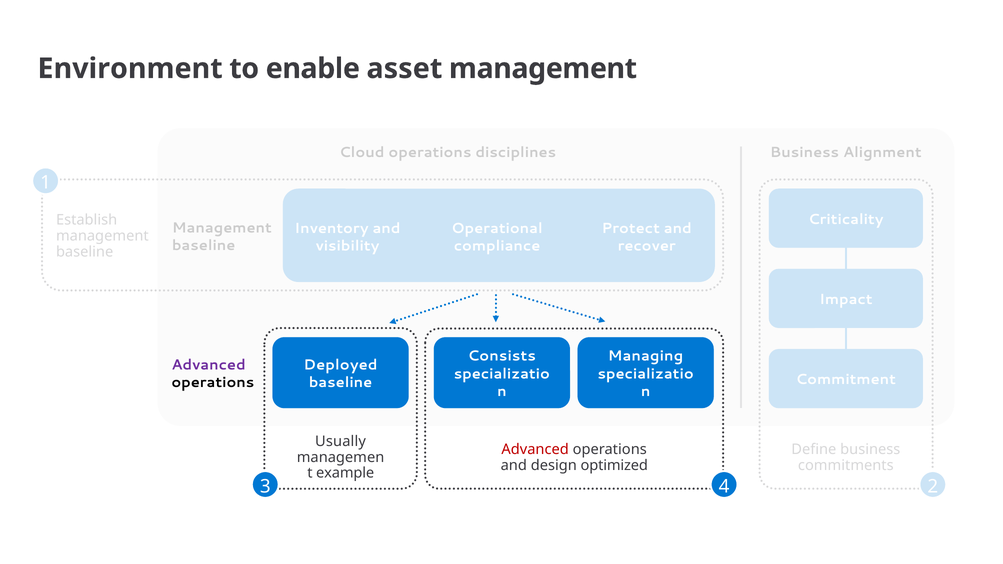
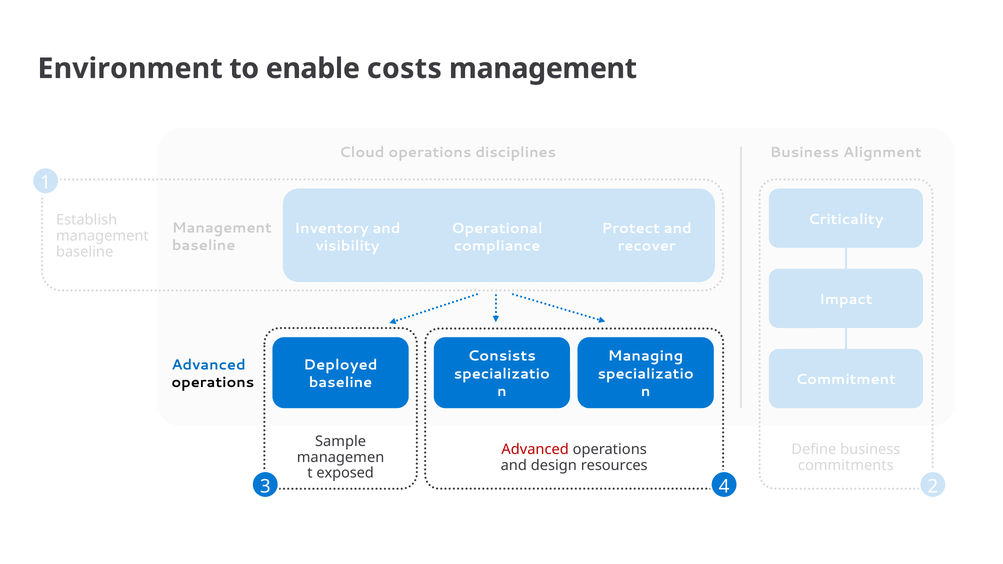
asset: asset -> costs (404, 69)
Advanced colour: purple -> blue (209, 365)
Usually: Usually -> Sample (341, 442)
optimized: optimized -> resources (614, 465)
example: example -> exposed (345, 473)
